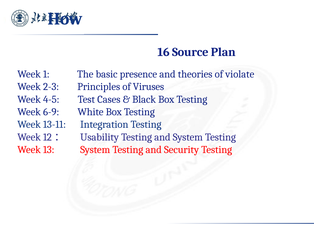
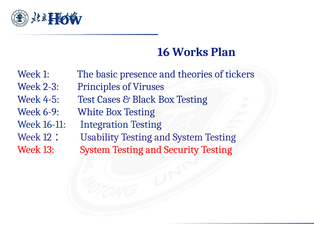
Source: Source -> Works (190, 52)
violate: violate -> tickers (240, 74)
13-11: 13-11 -> 16-11 (55, 124)
